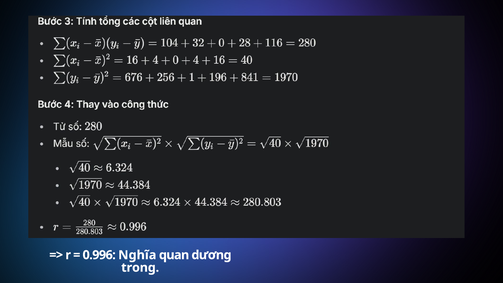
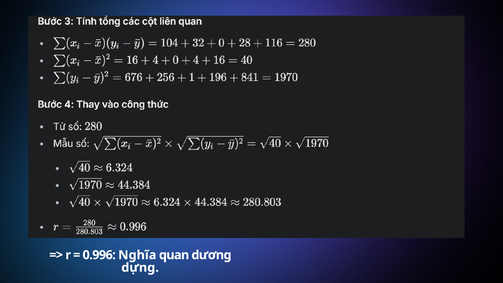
trong: trong -> dựng (140, 268)
